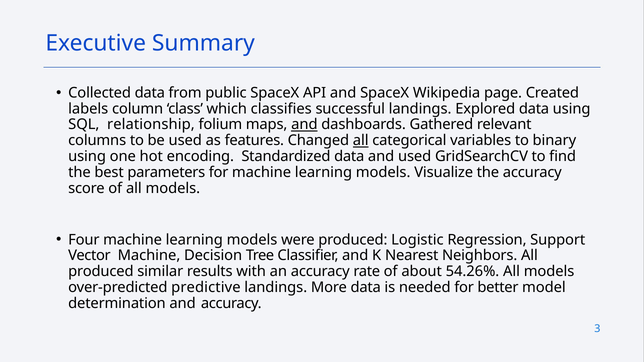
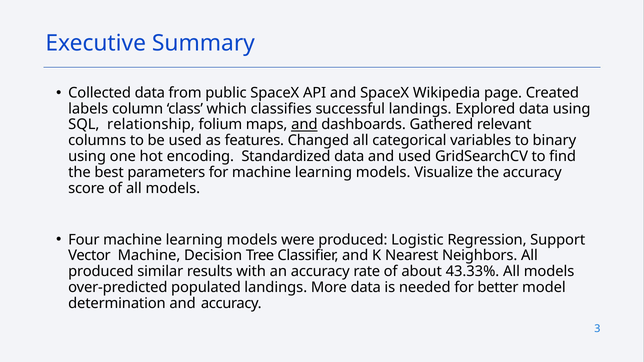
all underline: present -> none (361, 141)
54.26%: 54.26% -> 43.33% (472, 272)
predictive: predictive -> populated (206, 288)
